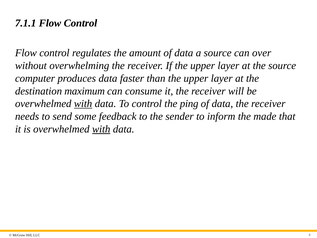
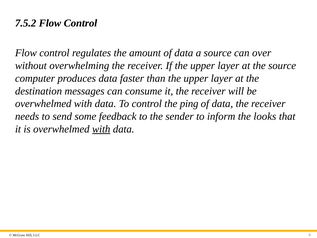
7.1.1: 7.1.1 -> 7.5.2 (26, 23)
maximum: maximum -> messages (85, 91)
with underline: present -> none (83, 104)
made: made -> looks (265, 116)
